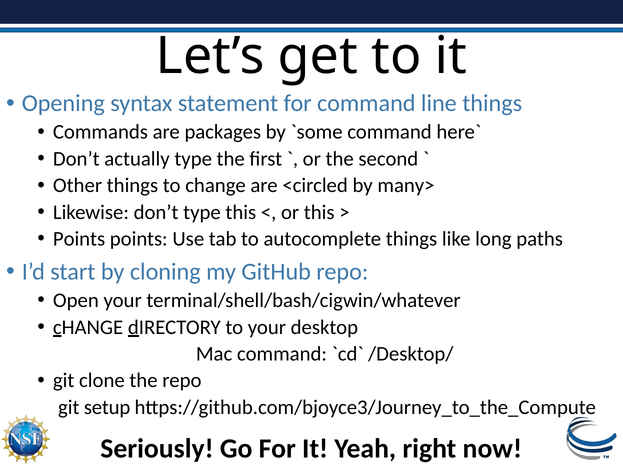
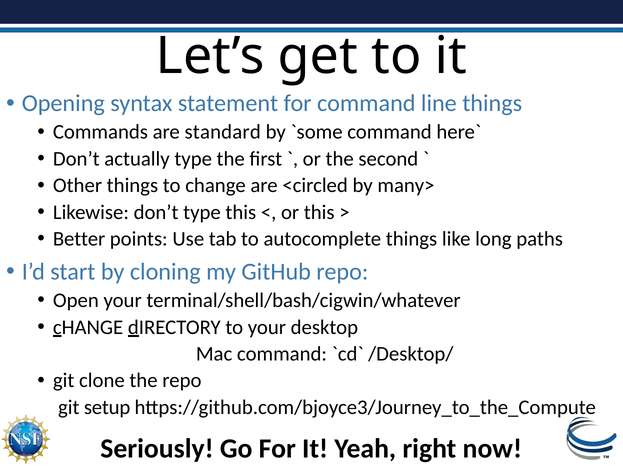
packages: packages -> standard (223, 132)
Points: Points -> Better (79, 239)
